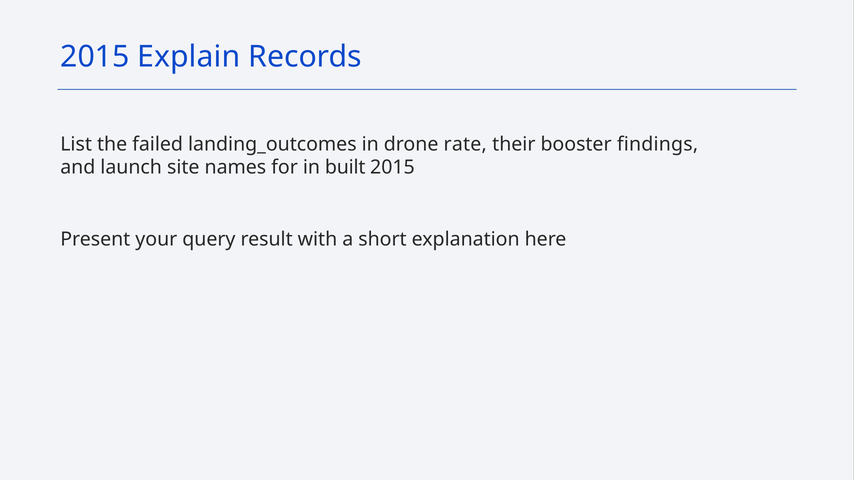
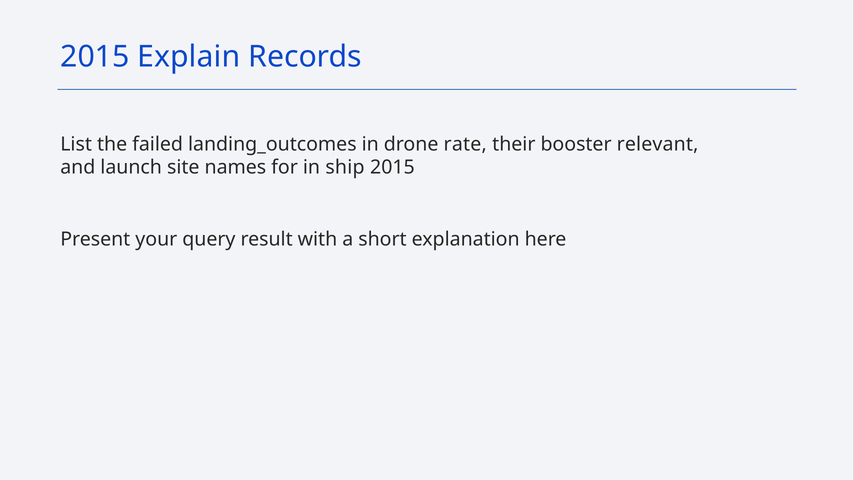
findings: findings -> relevant (658, 144)
built: built -> ship (345, 168)
